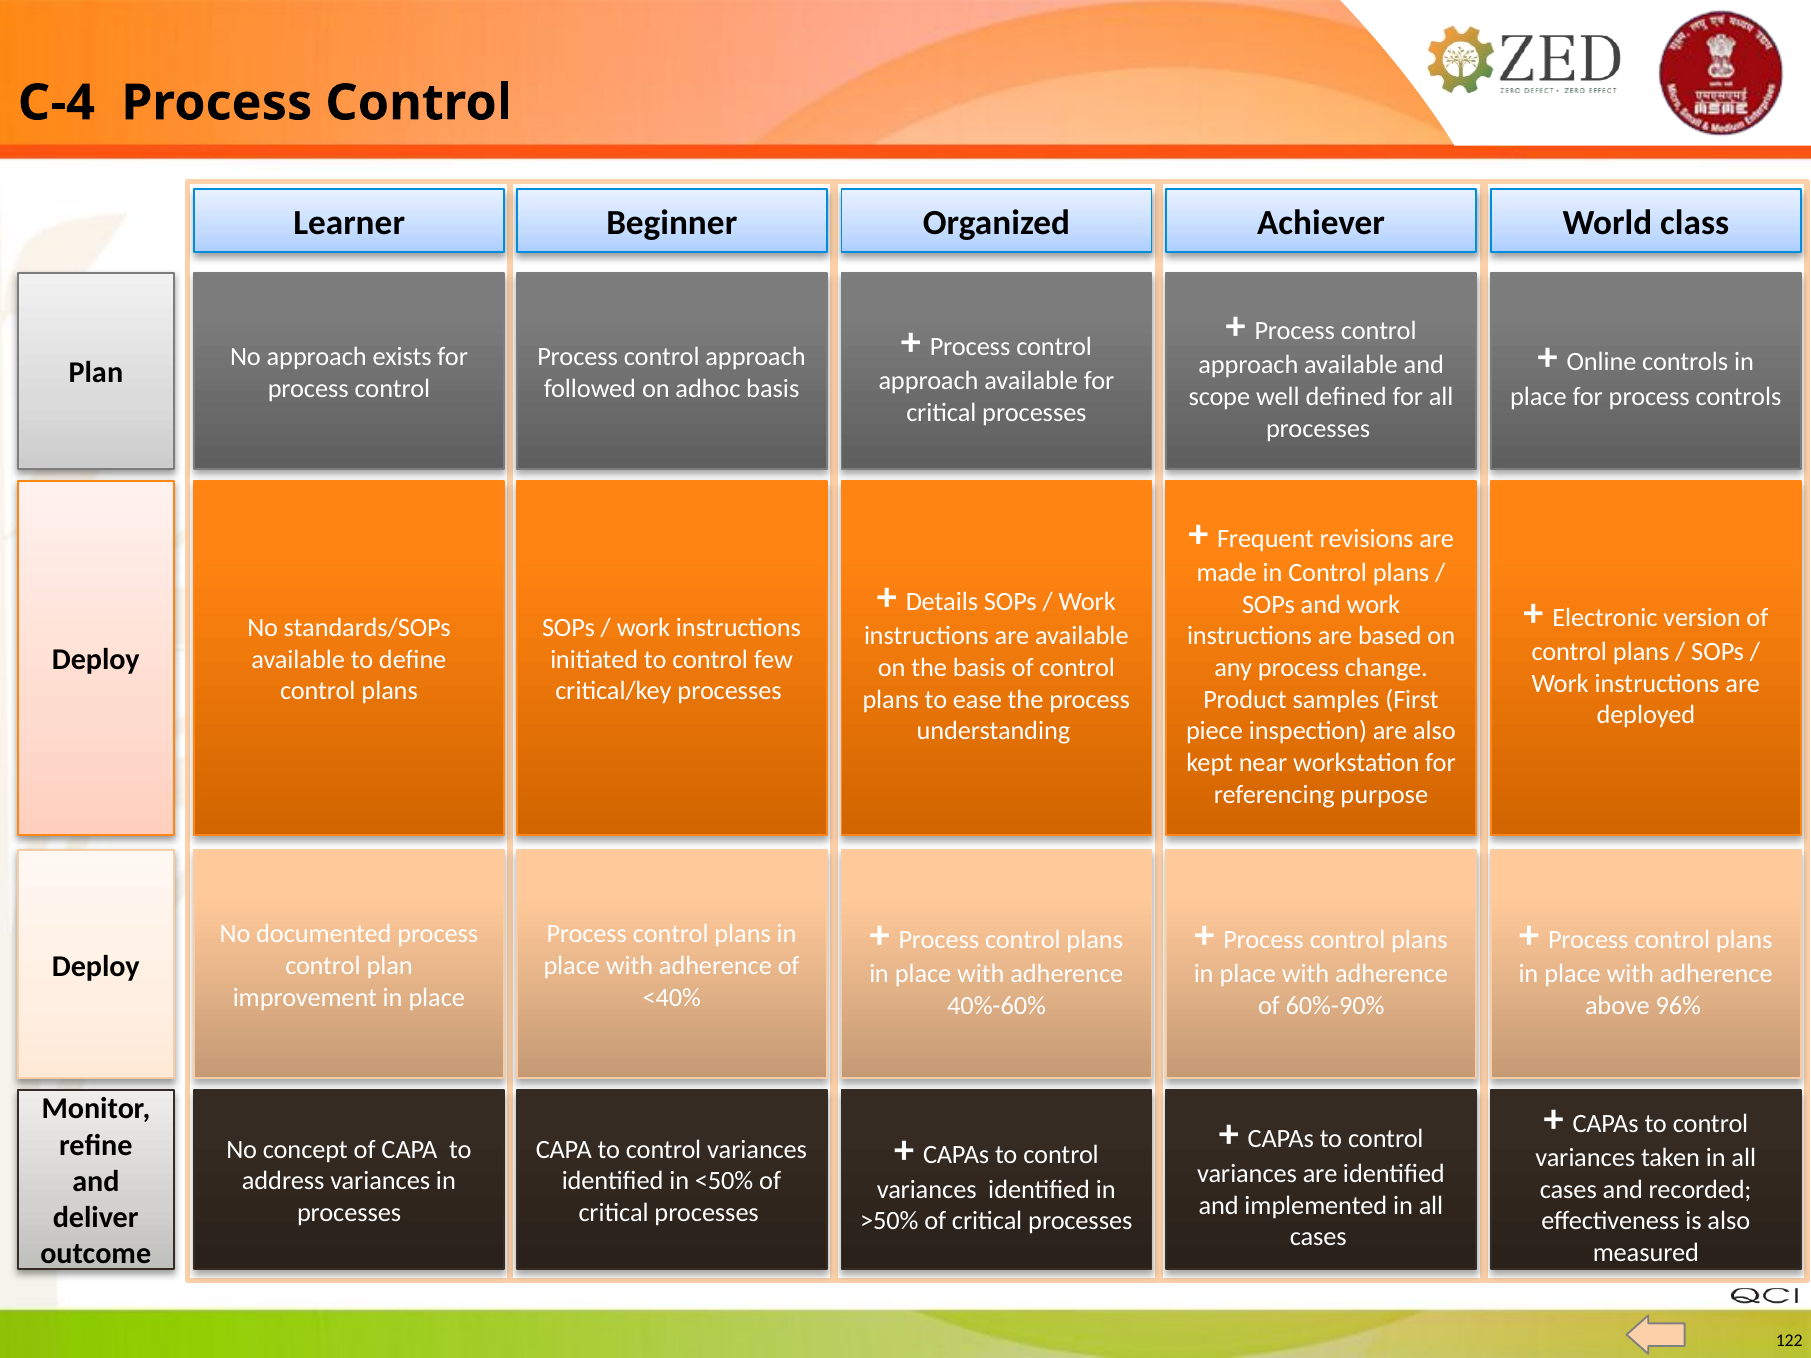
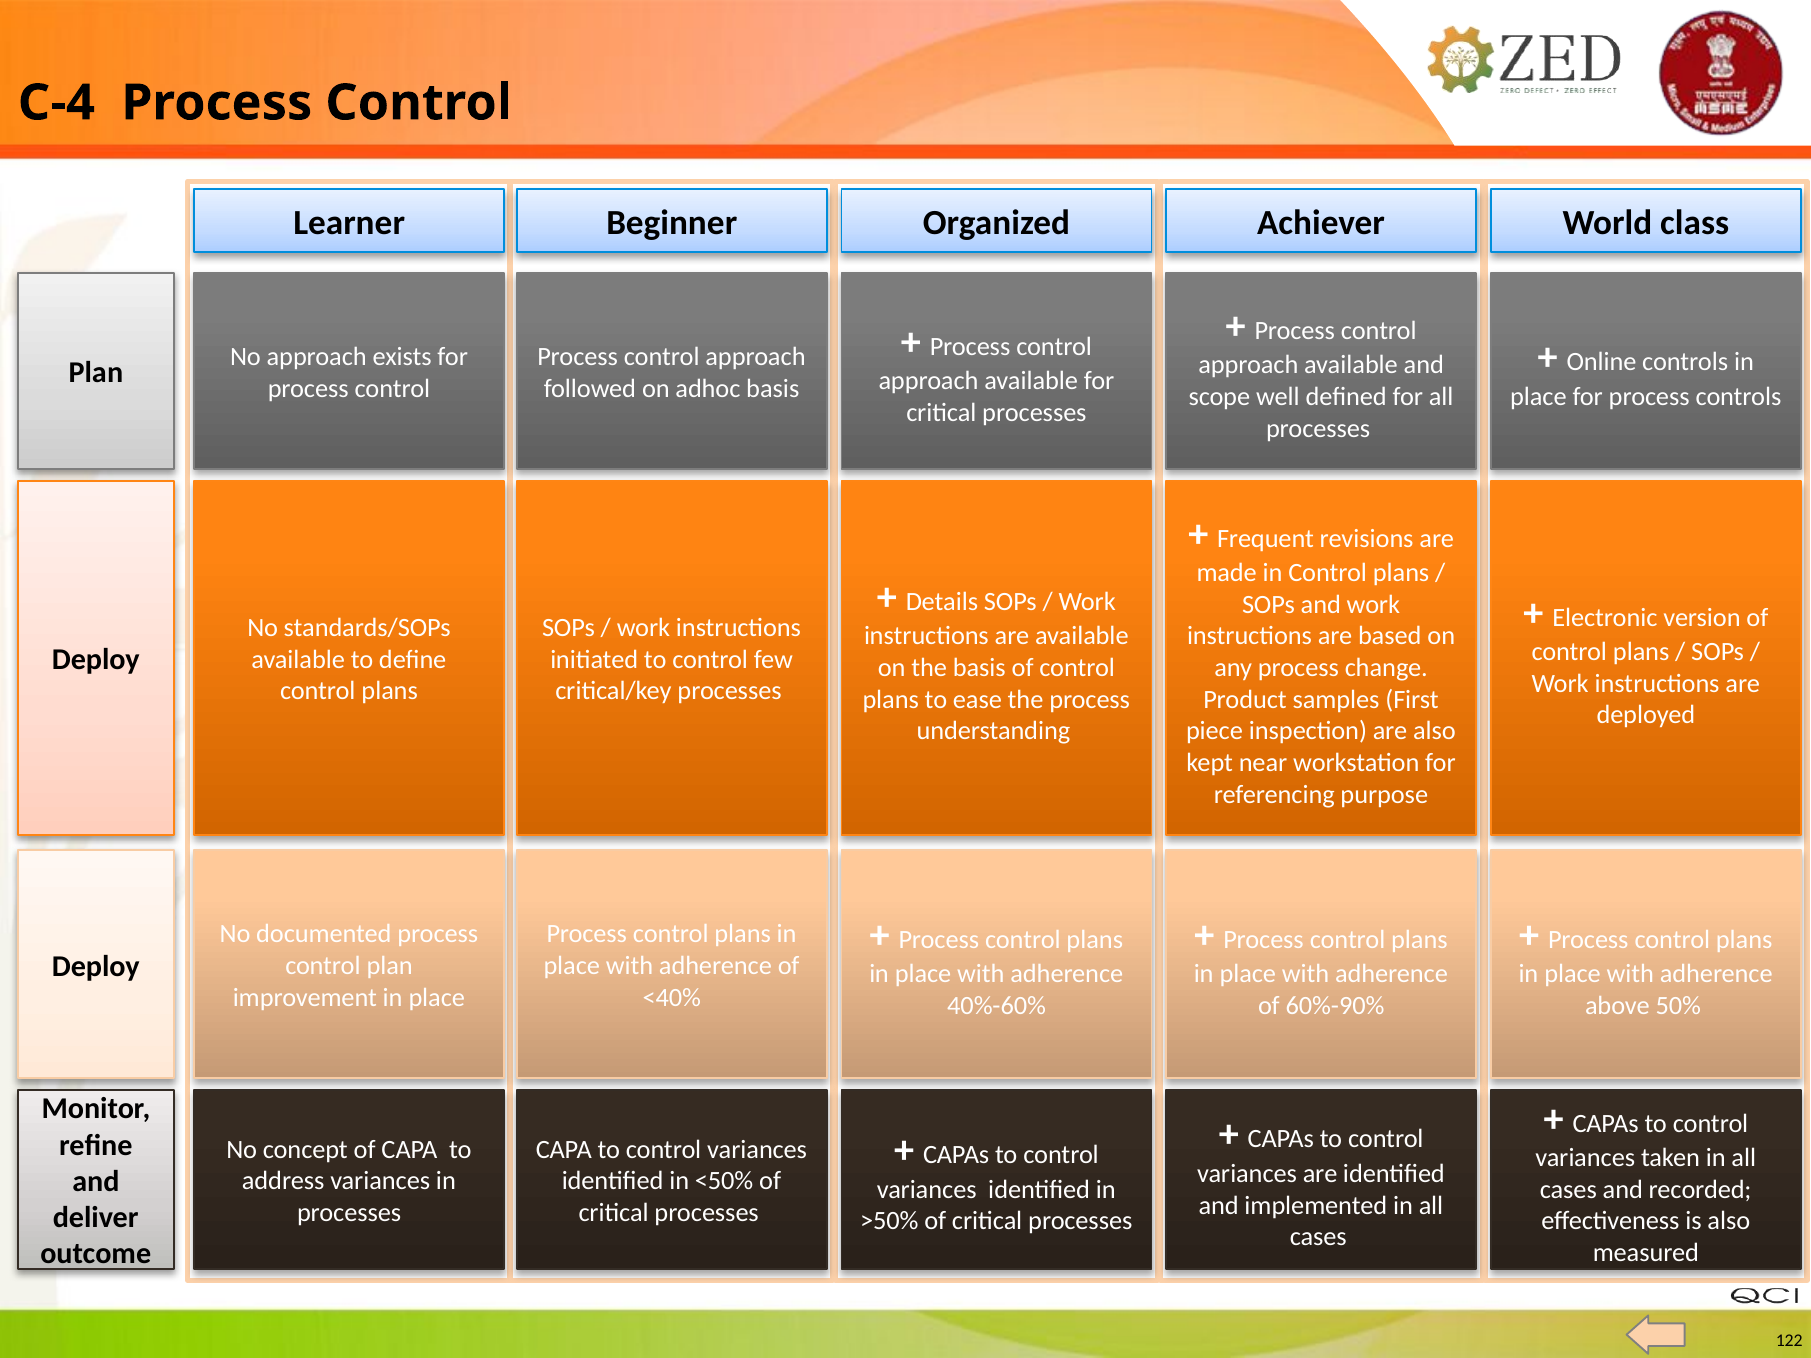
96%: 96% -> 50% (1678, 1006)
